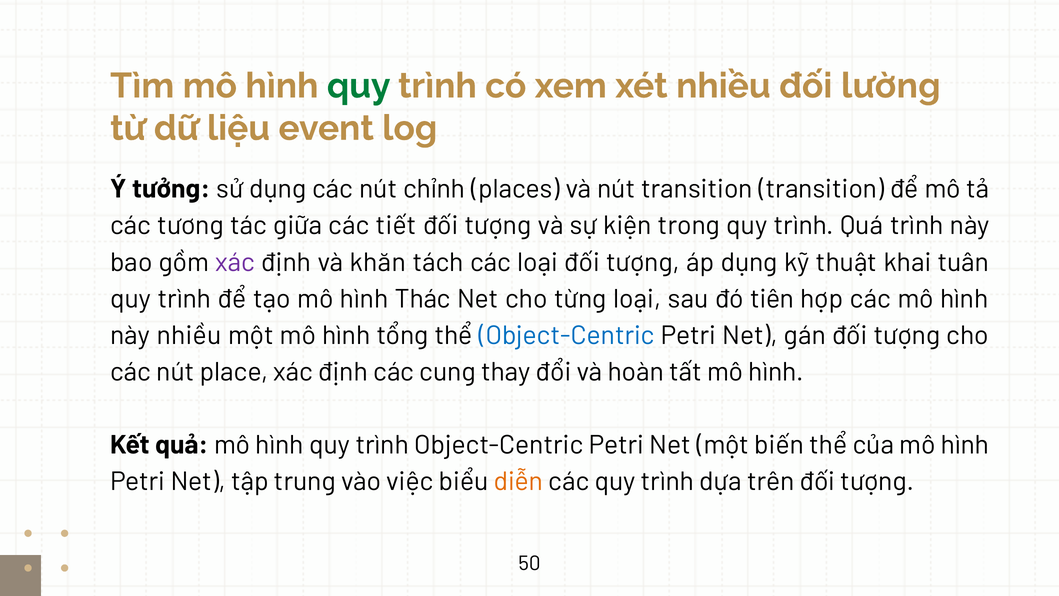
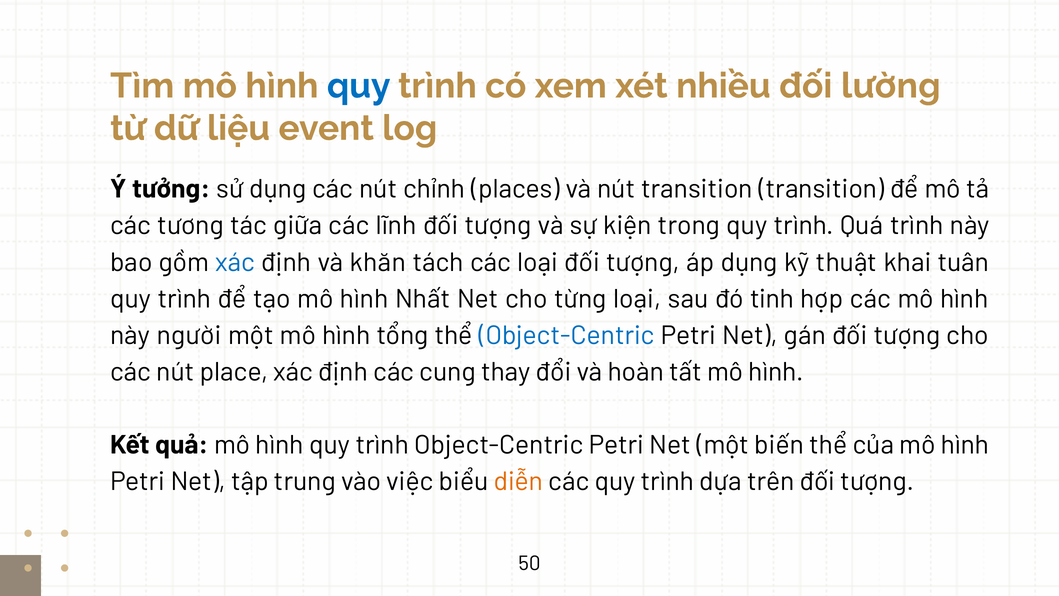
quy colour: green -> blue (359, 86)
tiết: tiết -> lĩnh (396, 226)
xác colour: purple -> blue (235, 262)
Thác: Thác -> Nhất (423, 299)
tiên: tiên -> tinh (772, 299)
này nhiều: nhiều -> người (189, 335)
